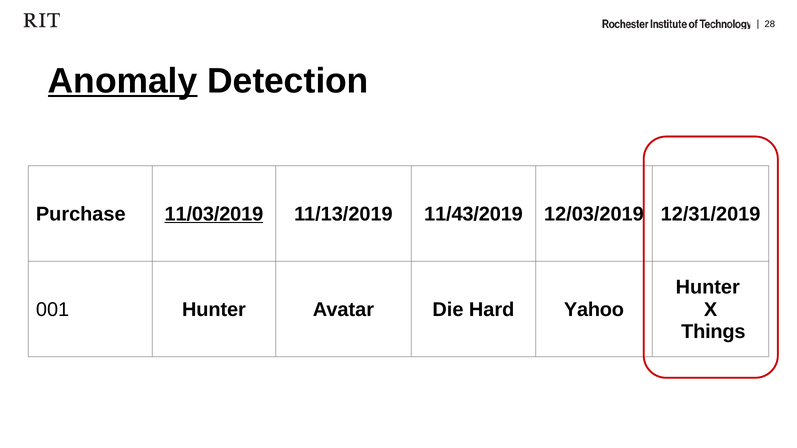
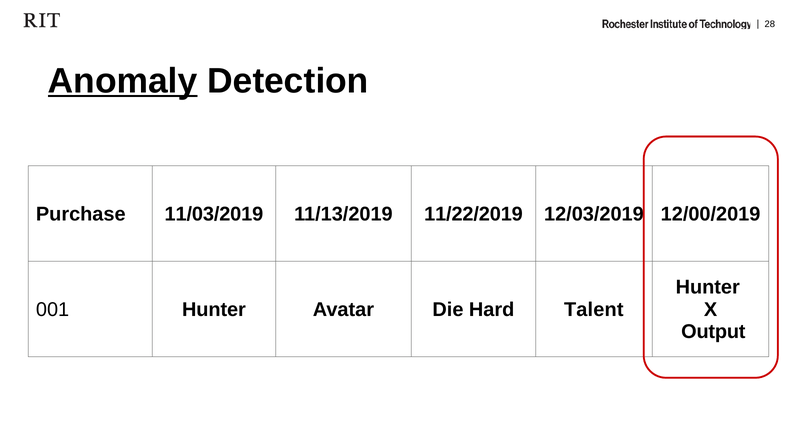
11/03/2019 underline: present -> none (214, 214)
11/43/2019: 11/43/2019 -> 11/22/2019 (474, 214)
12/31/2019: 12/31/2019 -> 12/00/2019 (711, 214)
Yahoo: Yahoo -> Talent (594, 310)
Things: Things -> Output (713, 332)
